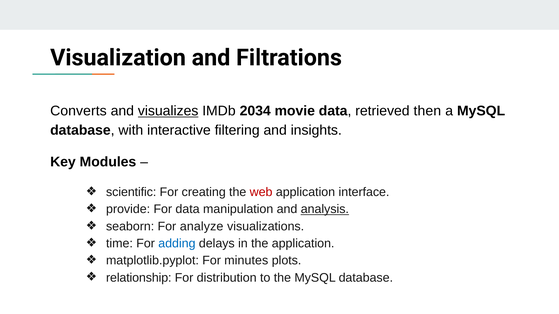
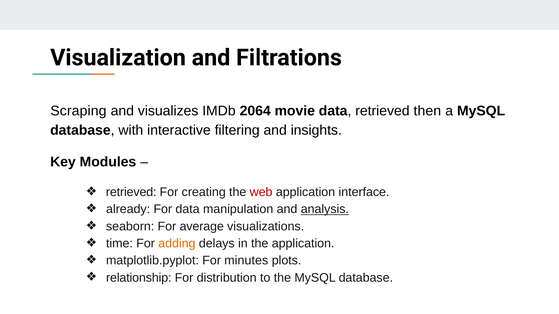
Converts: Converts -> Scraping (78, 111)
visualizes underline: present -> none (168, 111)
2034: 2034 -> 2064 (255, 111)
scientific: scientific -> retrieved (131, 192)
provide: provide -> already (128, 210)
analyze: analyze -> average (202, 227)
adding colour: blue -> orange (177, 244)
